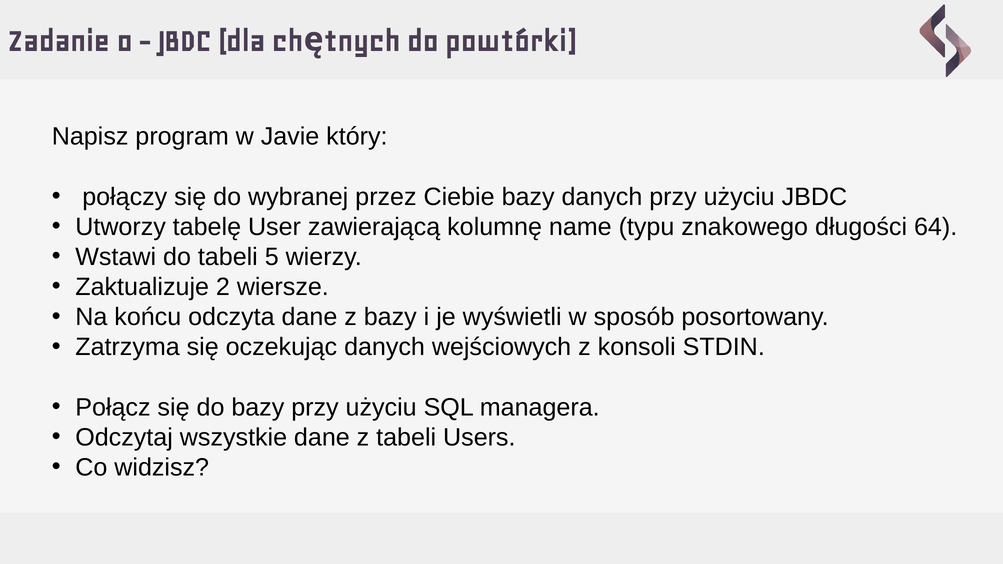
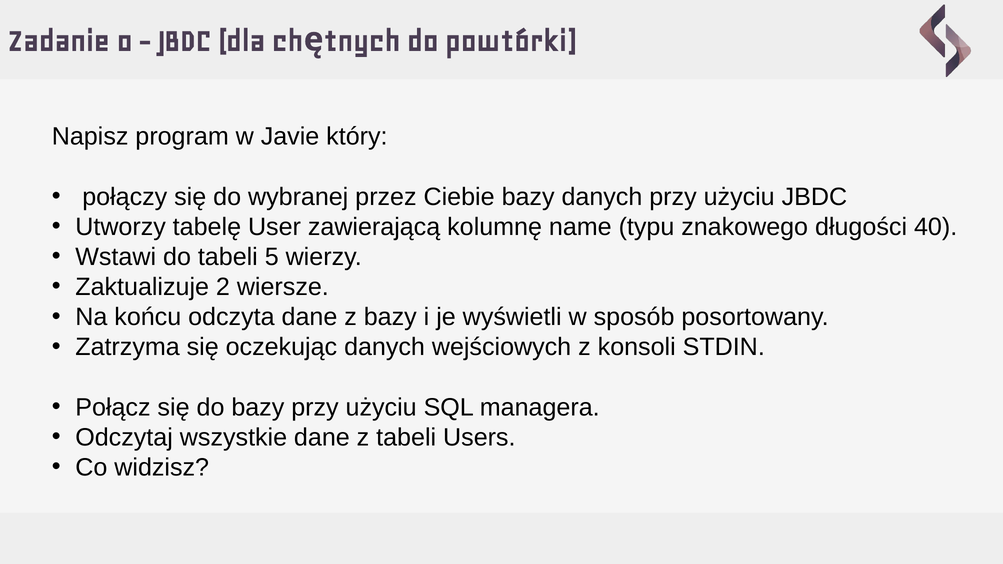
64: 64 -> 40 (936, 227)
